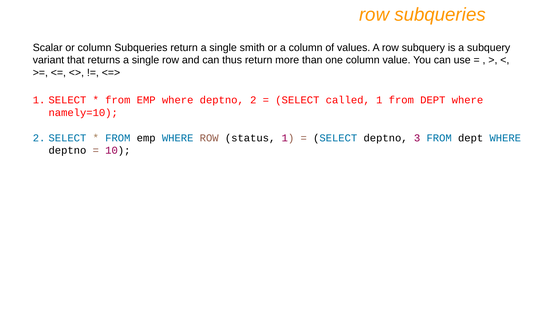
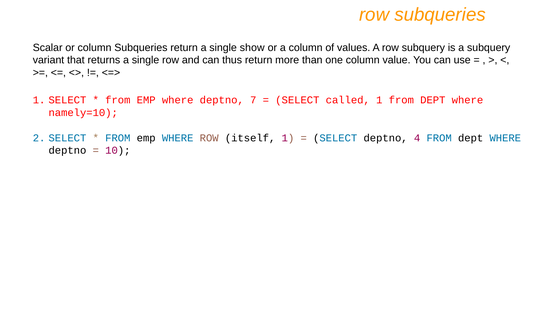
smith: smith -> show (252, 48)
deptno 2: 2 -> 7 (253, 100)
status: status -> itself (250, 138)
3: 3 -> 4 (417, 138)
